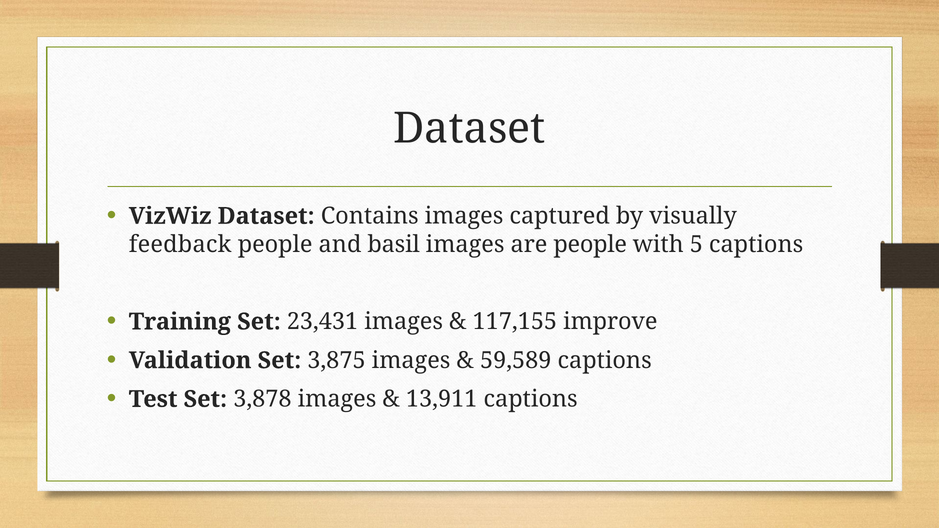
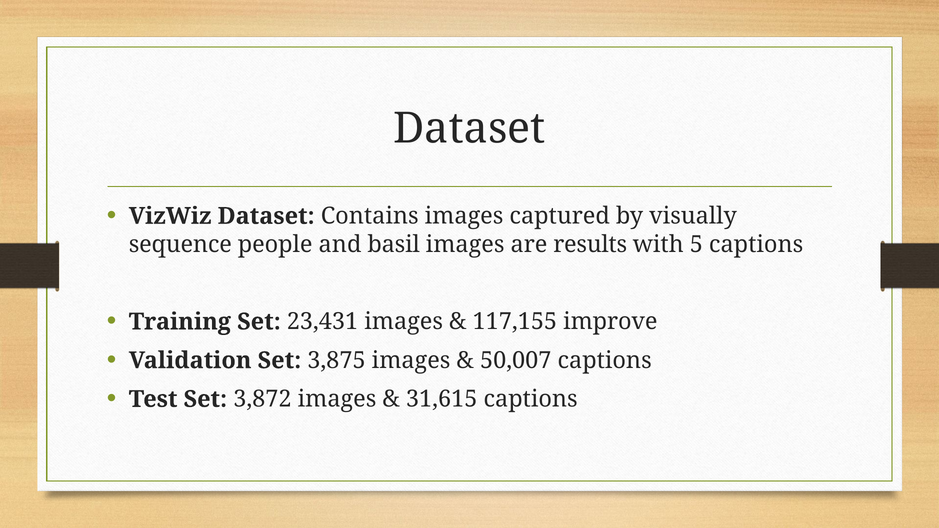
feedback: feedback -> sequence (180, 244)
are people: people -> results (590, 244)
59,589: 59,589 -> 50,007 (516, 361)
3,878: 3,878 -> 3,872 (262, 399)
13,911: 13,911 -> 31,615 (442, 399)
